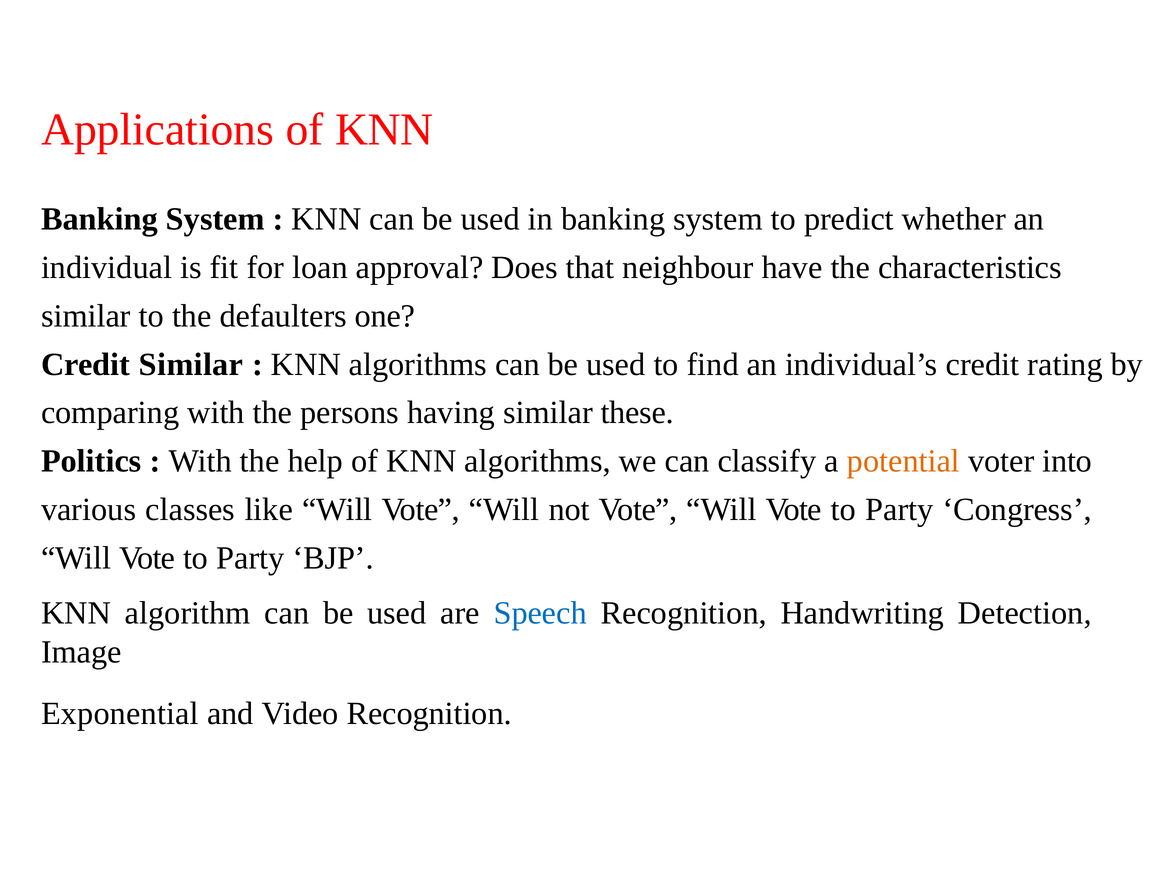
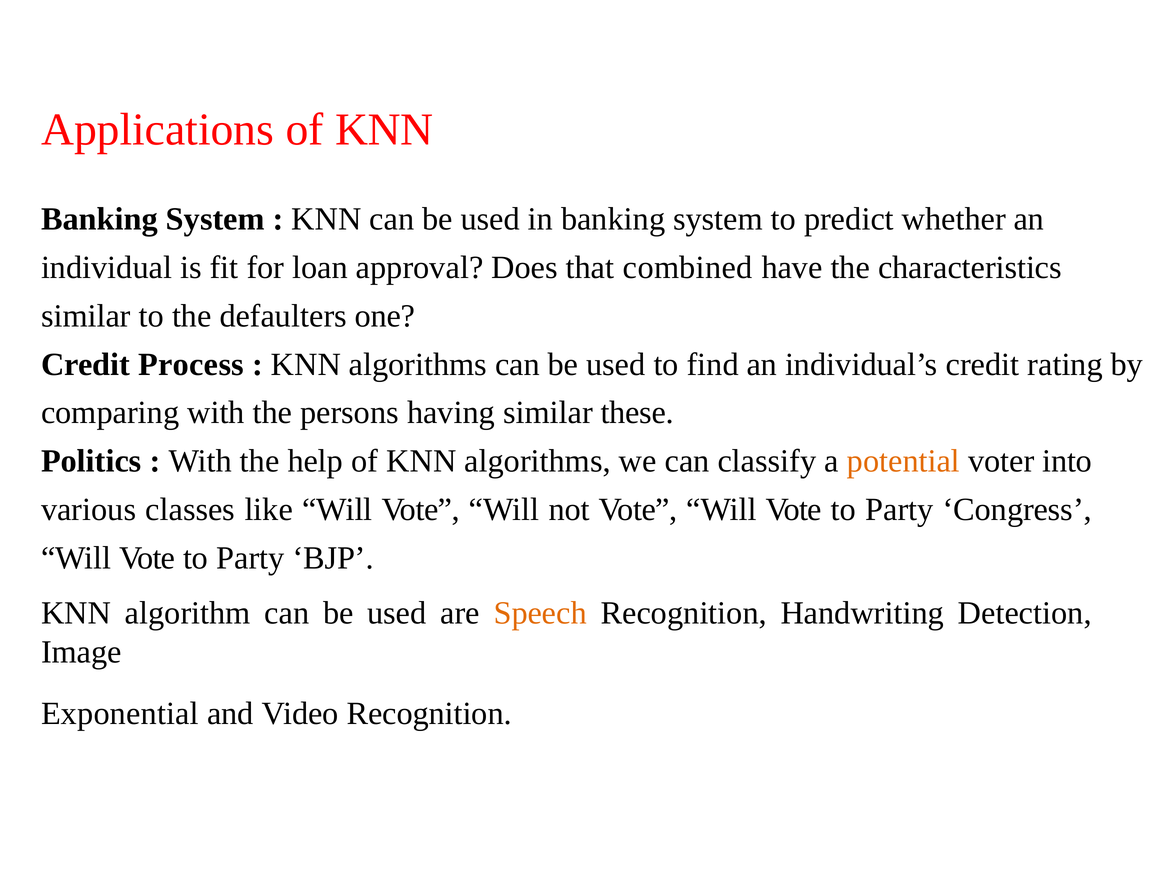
neighbour: neighbour -> combined (688, 268)
Credit Similar: Similar -> Process (191, 364)
Speech colour: blue -> orange (540, 613)
